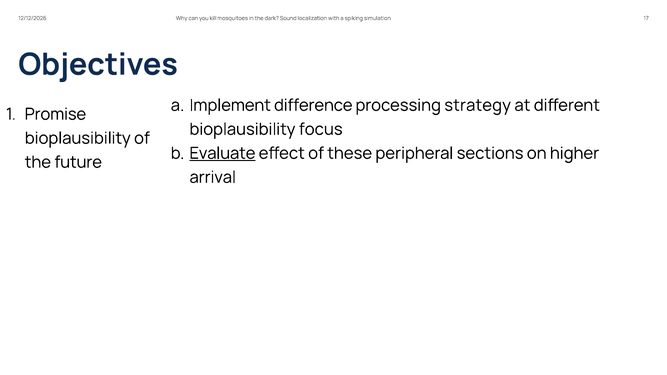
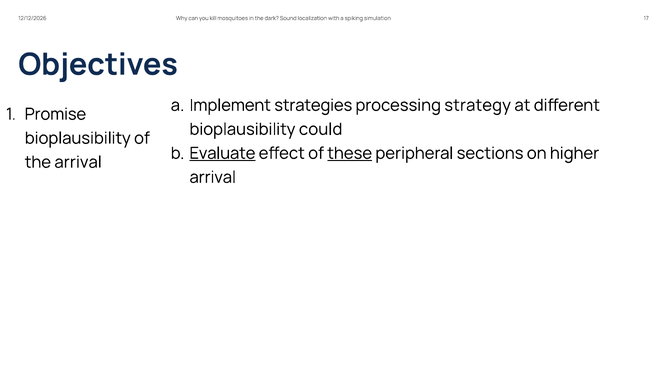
difference: difference -> strategies (313, 105)
focus: focus -> could (321, 129)
these underline: none -> present (350, 153)
the future: future -> arrival (78, 162)
